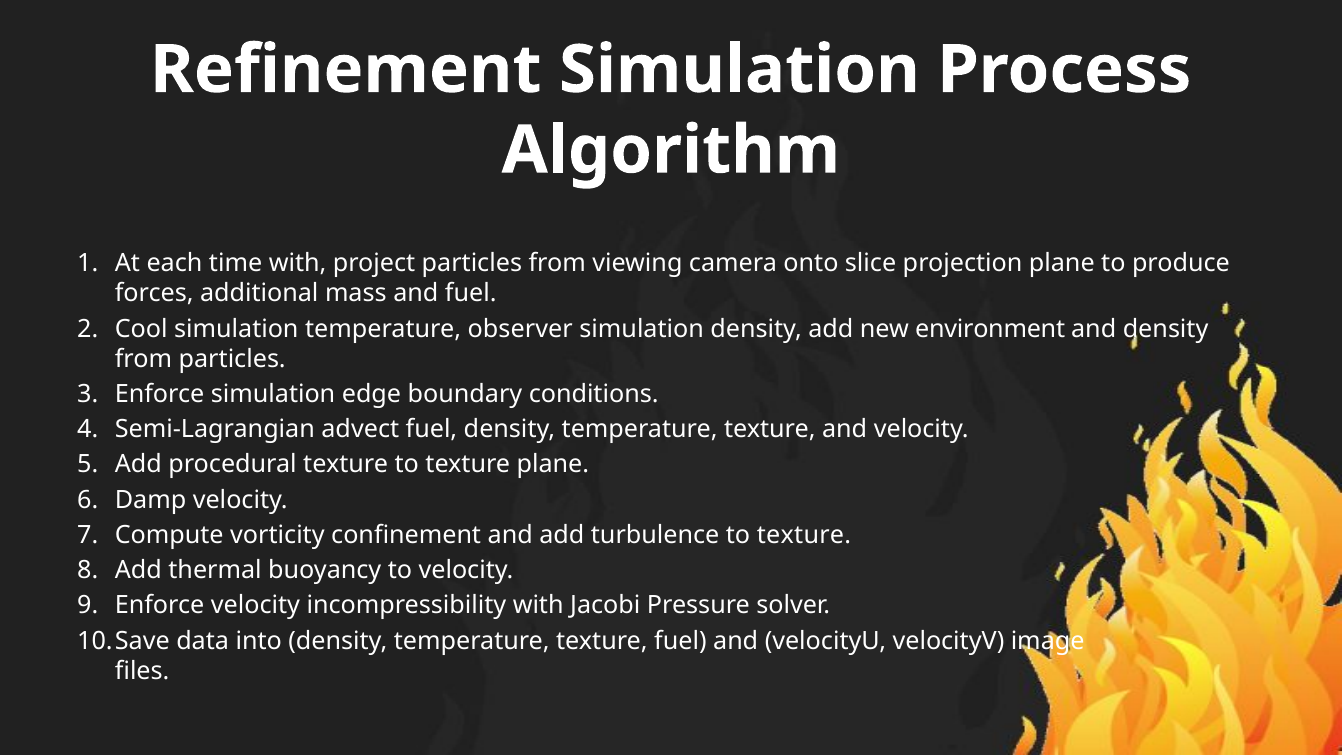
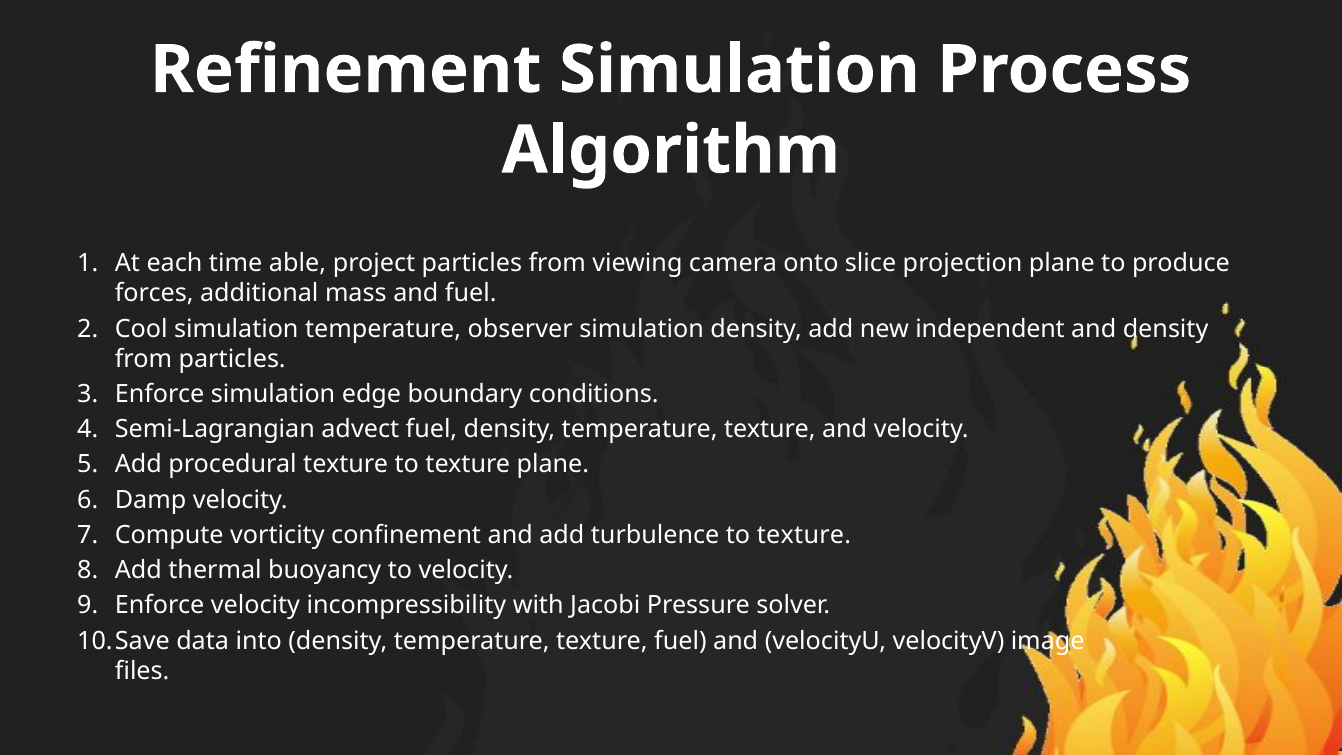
time with: with -> able (298, 263)
environment: environment -> independent (990, 329)
